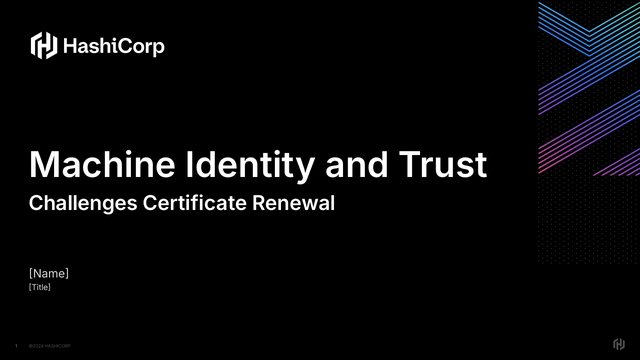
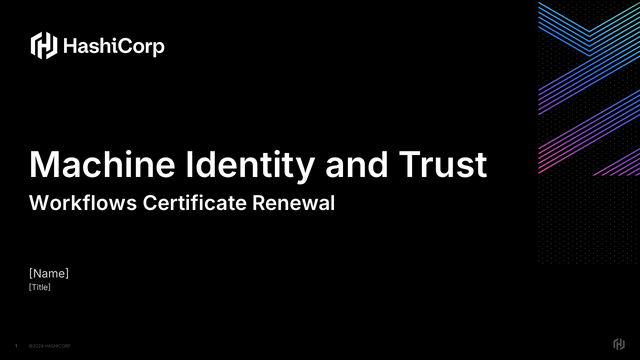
Challenges: Challenges -> Workflows (83, 204)
